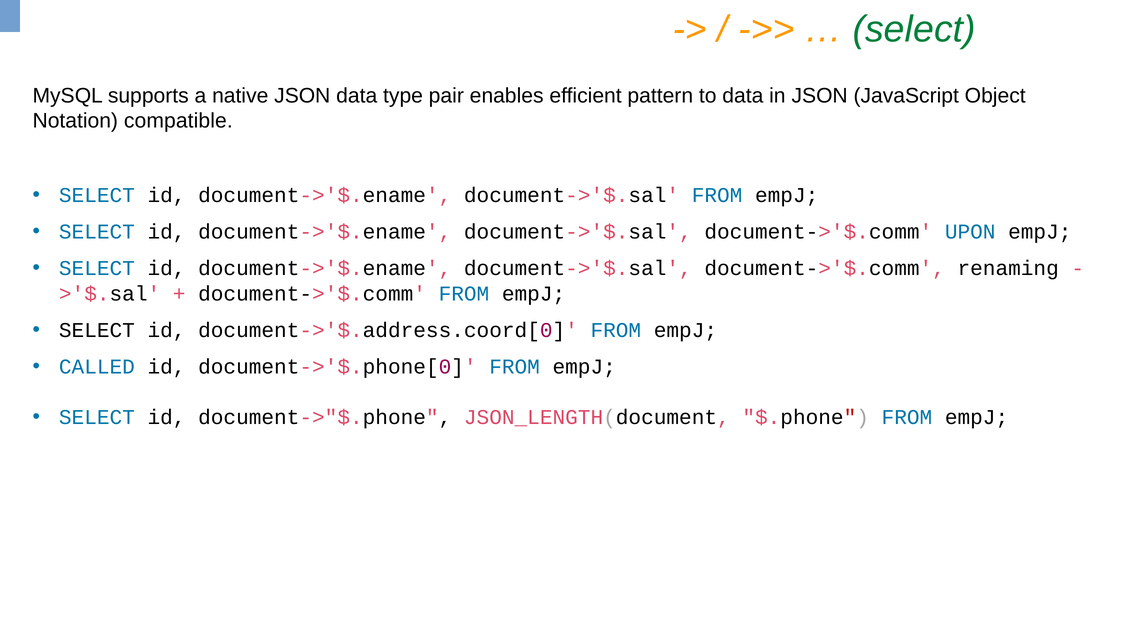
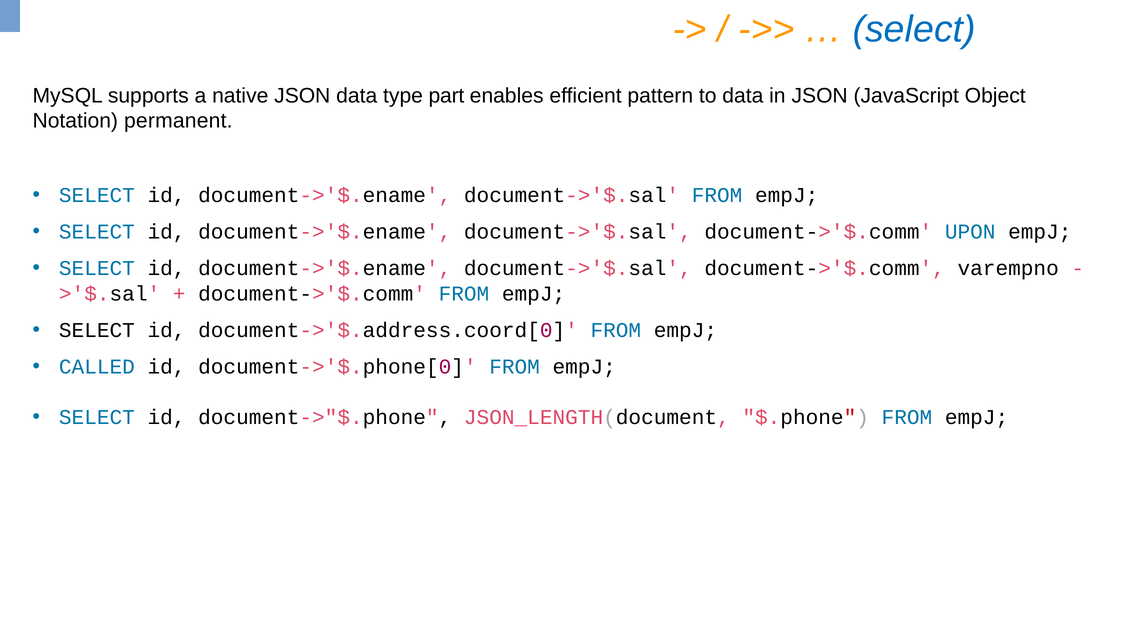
select colour: green -> blue (914, 29)
pair: pair -> part (446, 96)
compatible: compatible -> permanent (178, 121)
renaming: renaming -> varempno (1008, 268)
